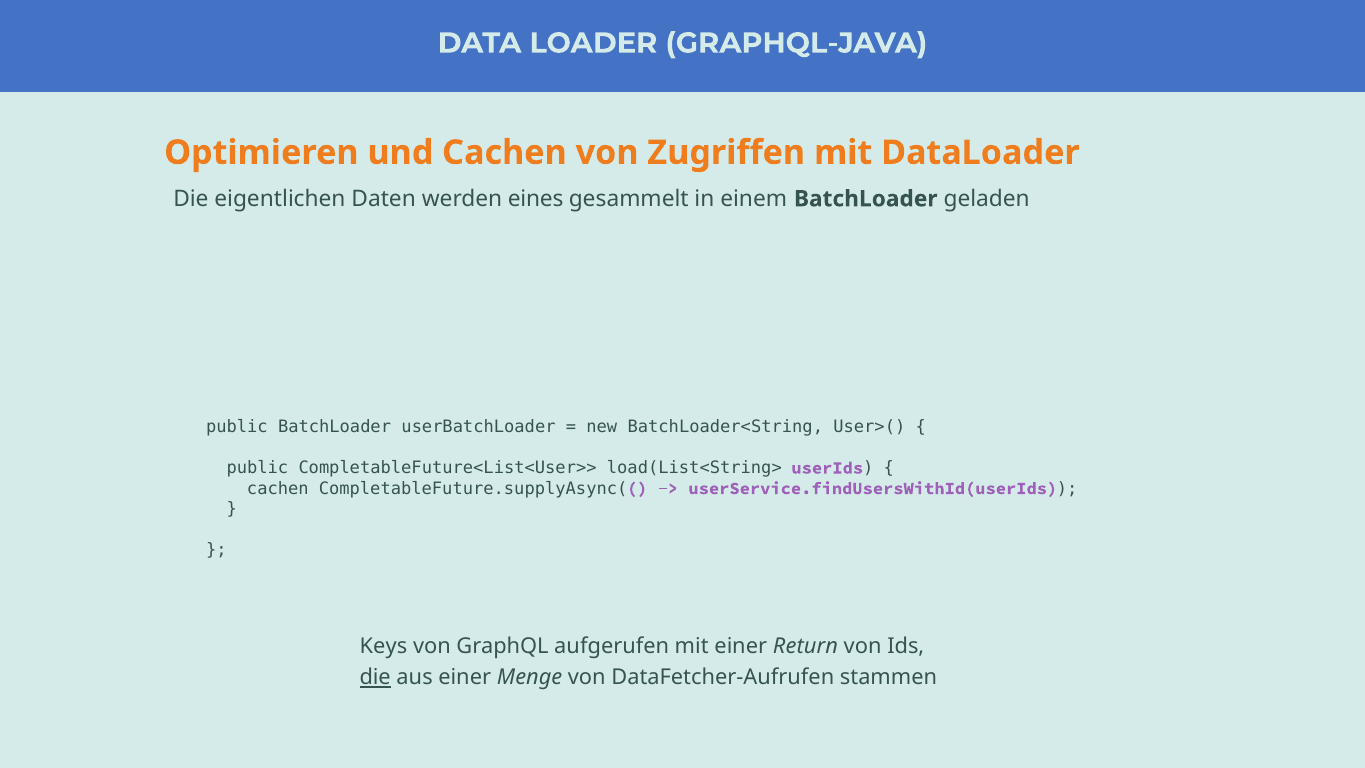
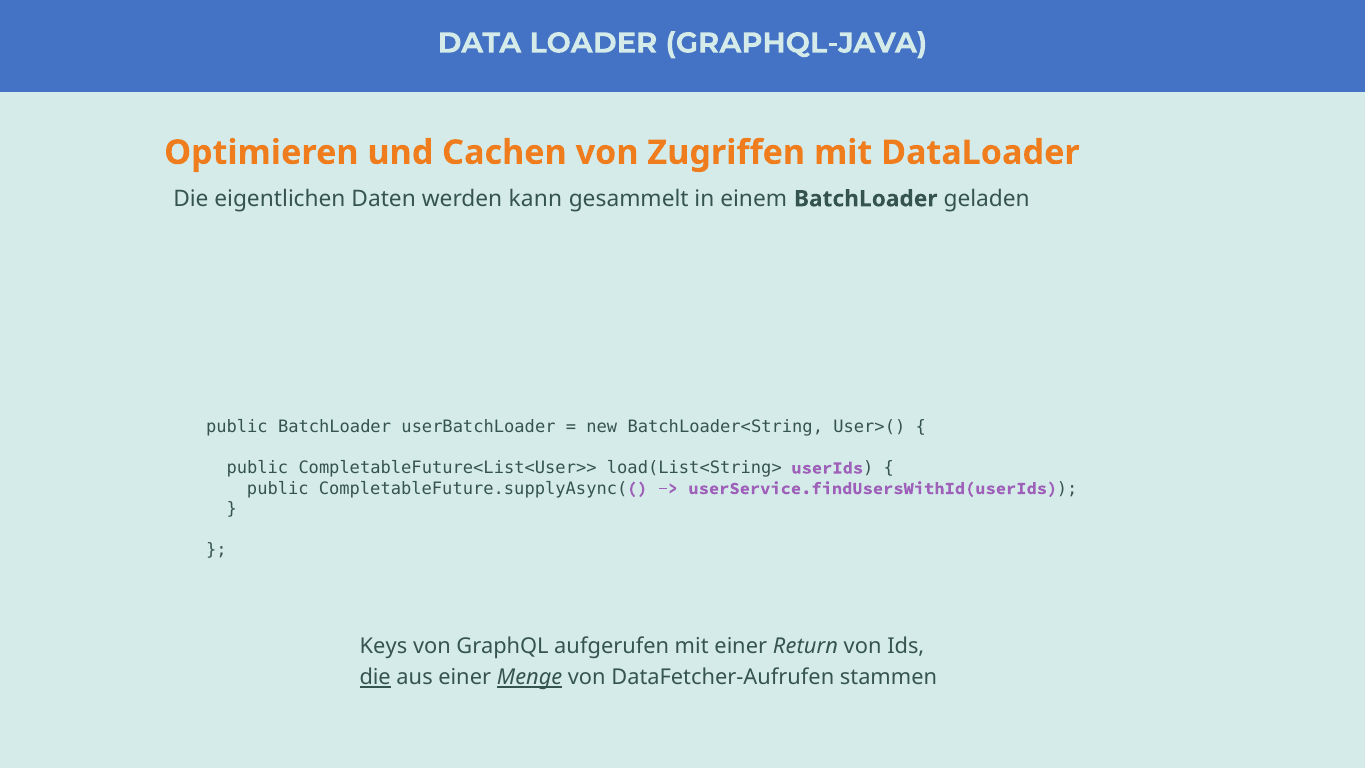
eines: eines -> kann (535, 199)
cachen: cachen -> public (278, 488)
Menge underline: none -> present (530, 677)
